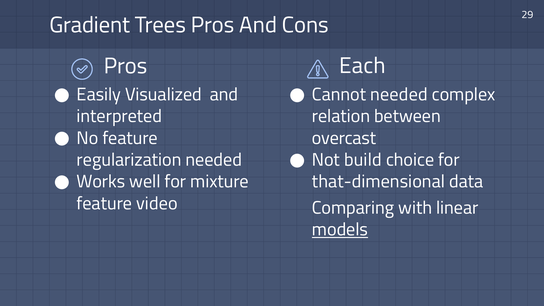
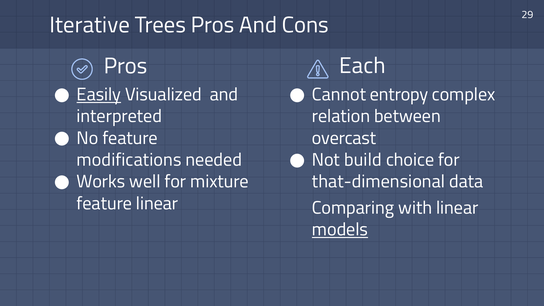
Gradient: Gradient -> Iterative (90, 25)
Easily underline: none -> present (99, 95)
Cannot needed: needed -> entropy (399, 95)
regularization: regularization -> modifications (129, 160)
feature video: video -> linear (157, 203)
